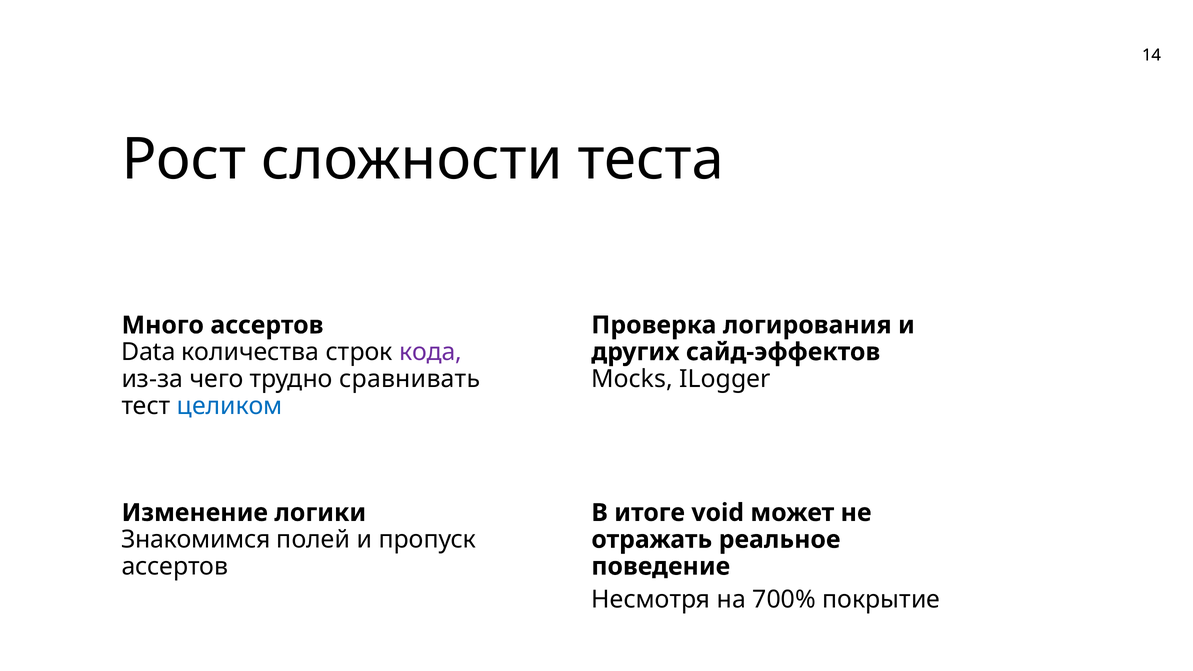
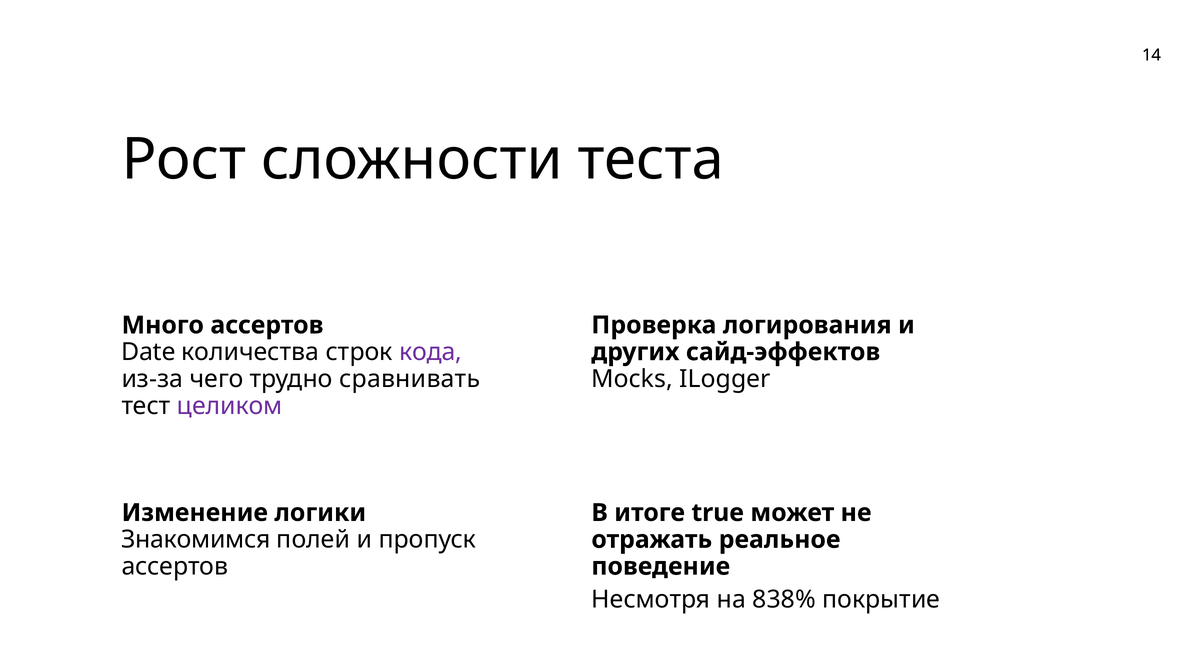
Data: Data -> Date (148, 352)
целиком colour: blue -> purple (230, 406)
void: void -> true (718, 513)
700%: 700% -> 838% (784, 600)
